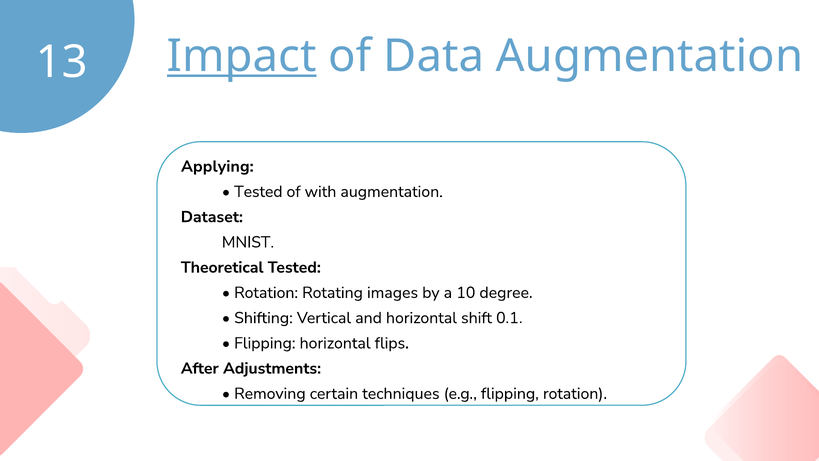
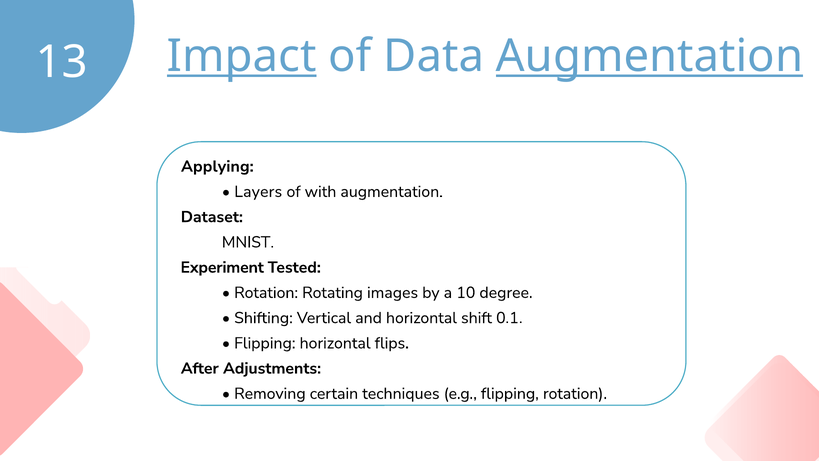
Augmentation underline: none -> present (650, 56)
Tested: Tested -> Layers (258, 191)
Theoretical: Theoretical -> Experiment (222, 267)
